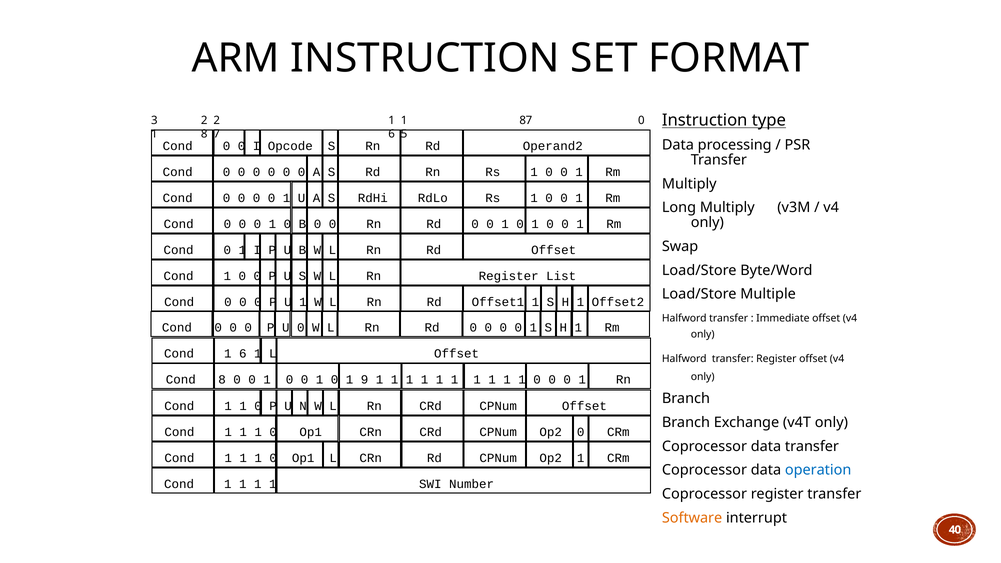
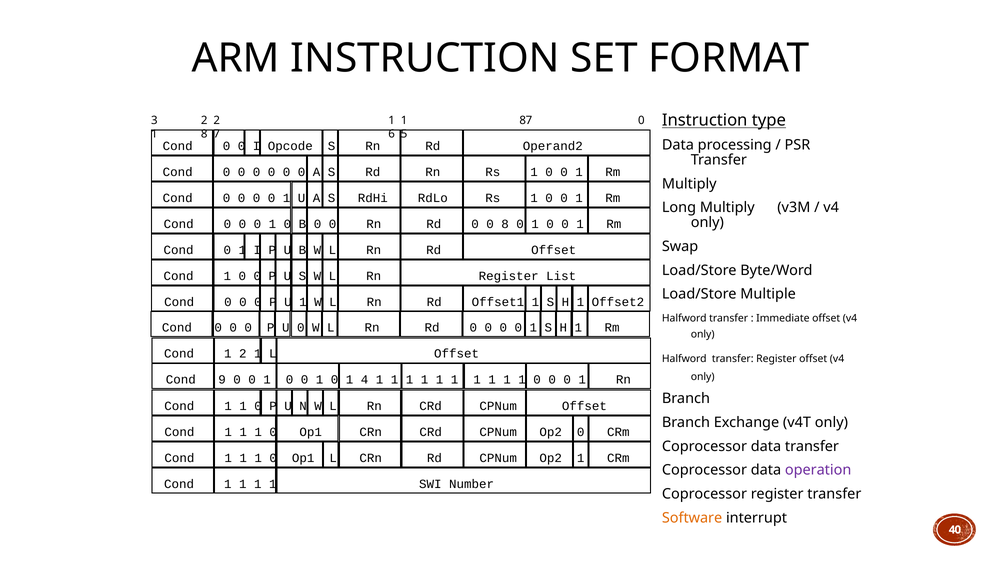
Rd 0 0 1: 1 -> 8 (505, 224)
Cond 1 6: 6 -> 2 (243, 354)
Cond 8: 8 -> 9 (222, 380)
9: 9 -> 4 (365, 380)
operation colour: blue -> purple (818, 470)
